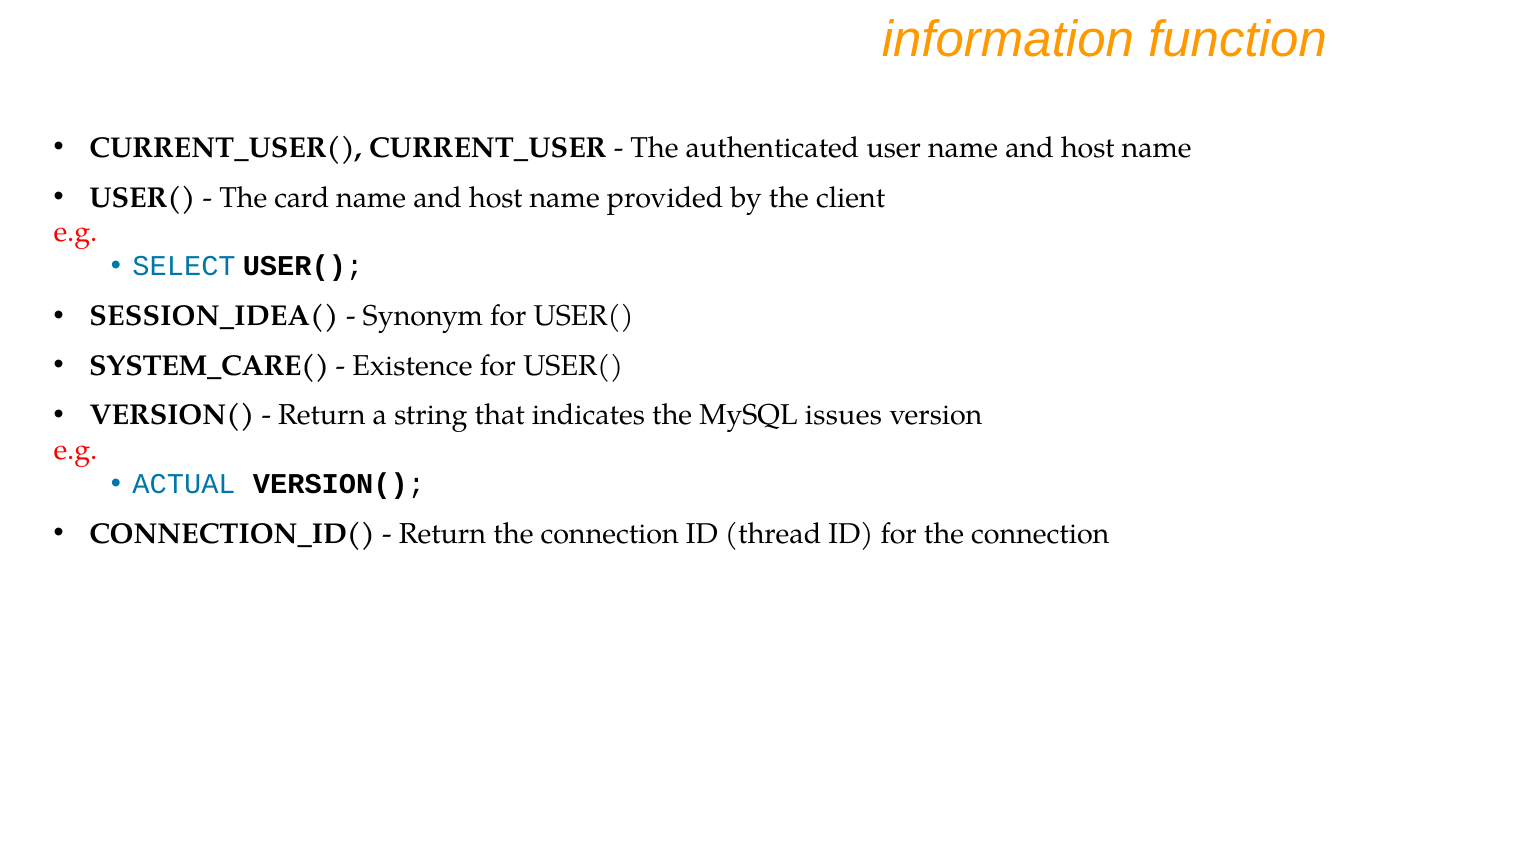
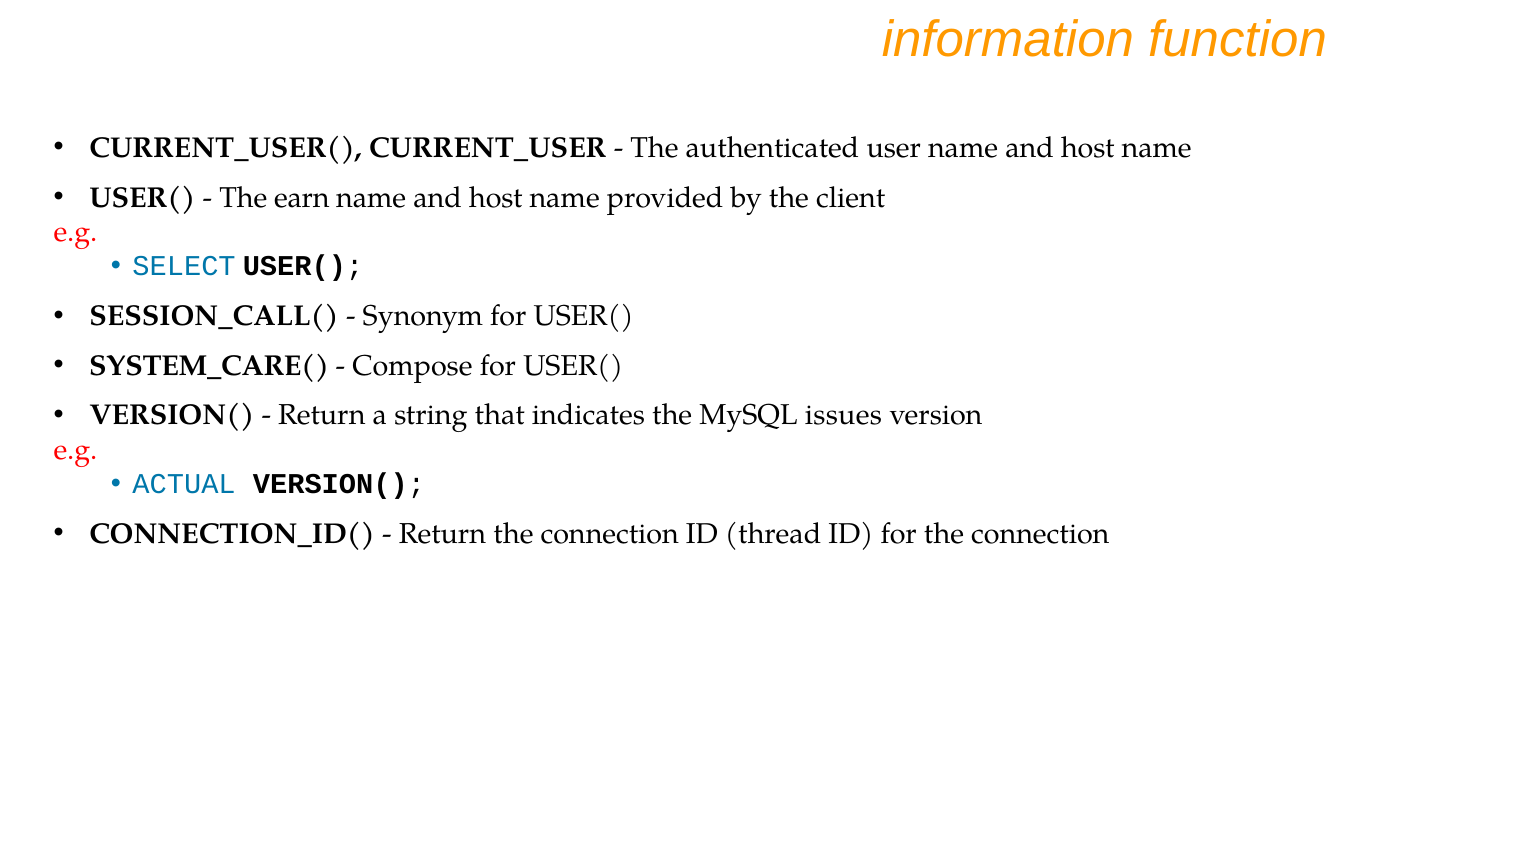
card: card -> earn (302, 198)
SESSION_IDEA(: SESSION_IDEA( -> SESSION_CALL( (214, 316)
Existence: Existence -> Compose (413, 366)
